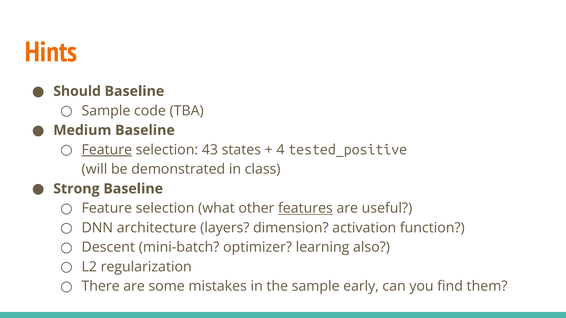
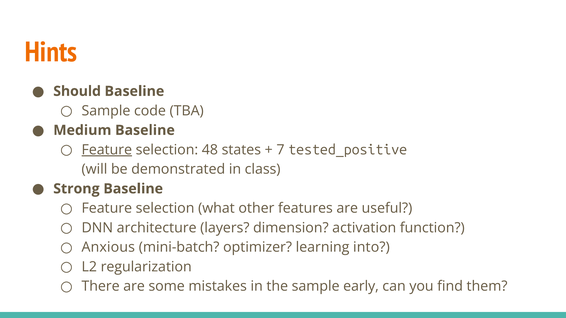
43: 43 -> 48 (210, 150)
4: 4 -> 7 (280, 150)
features underline: present -> none (305, 208)
Descent: Descent -> Anxious (108, 248)
also: also -> into (371, 248)
